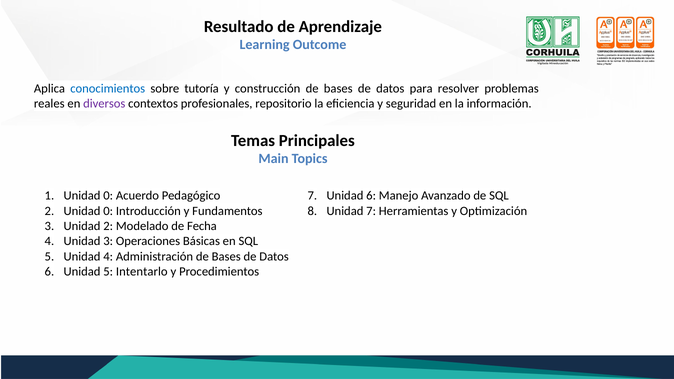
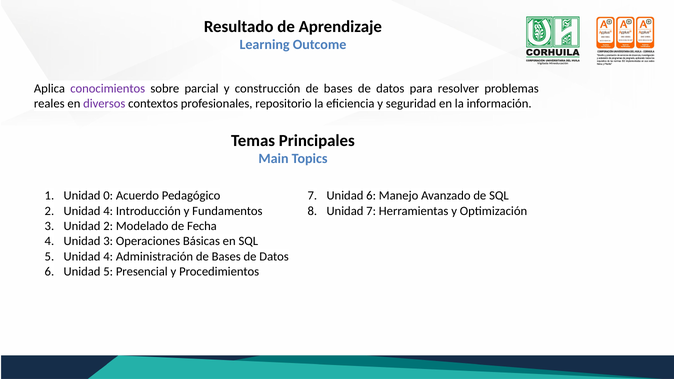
conocimientos colour: blue -> purple (108, 88)
tutoría: tutoría -> parcial (202, 88)
2 Unidad 0: 0 -> 4 (108, 211)
Intentarlo: Intentarlo -> Presencial (142, 272)
